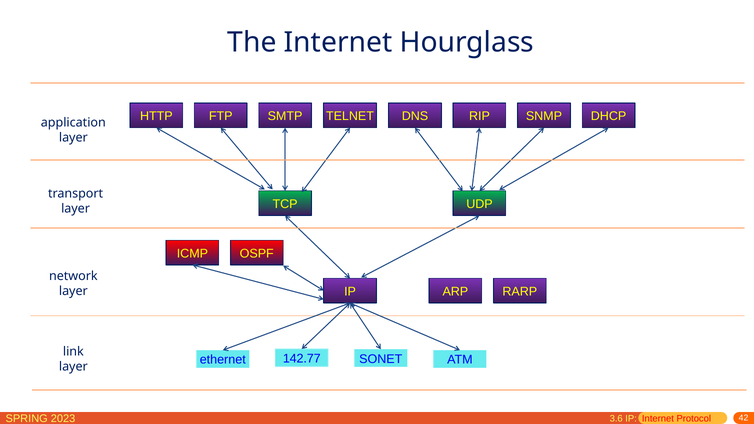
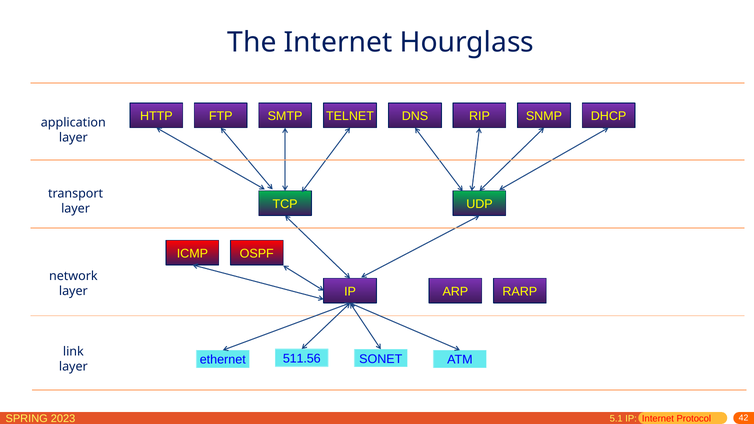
142.77: 142.77 -> 511.56 (302, 359)
3.6: 3.6 -> 5.1 (616, 419)
